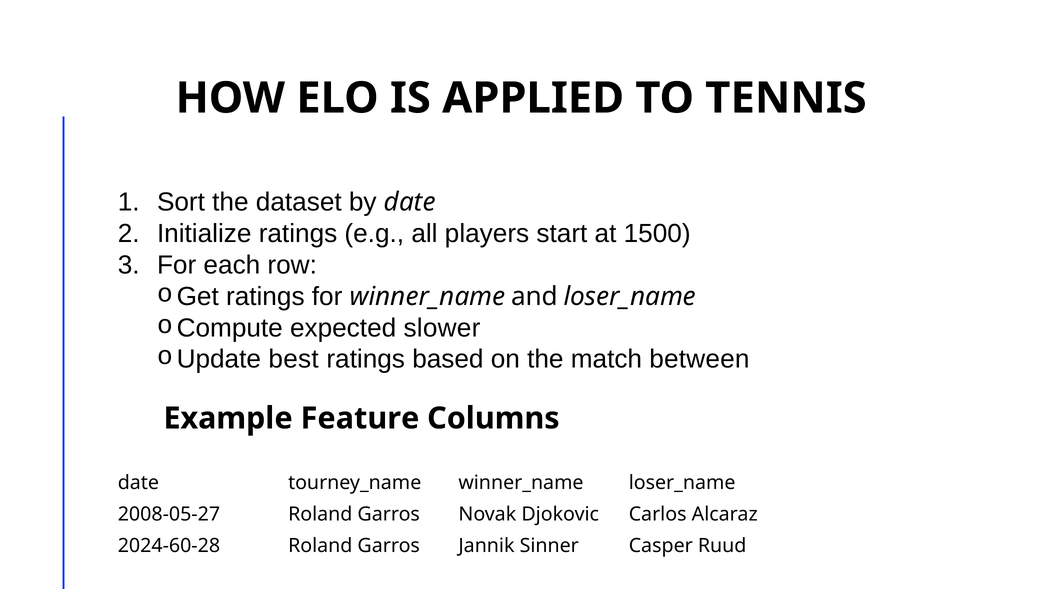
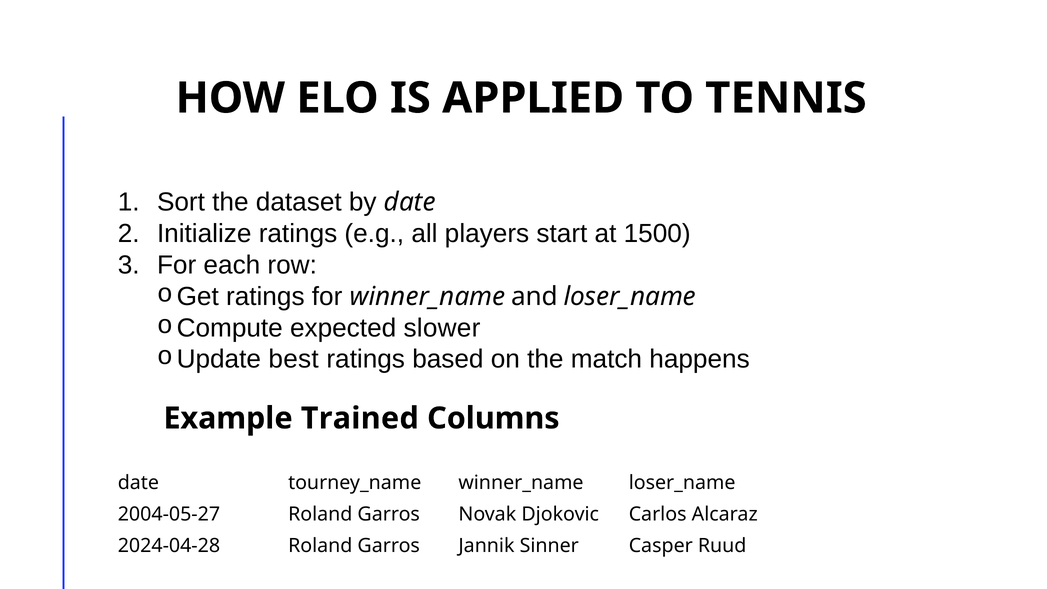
between: between -> happens (700, 359)
Feature: Feature -> Trained (360, 418)
2008-05-27: 2008-05-27 -> 2004-05-27 (169, 514)
2024-60-28: 2024-60-28 -> 2024-04-28 (169, 546)
